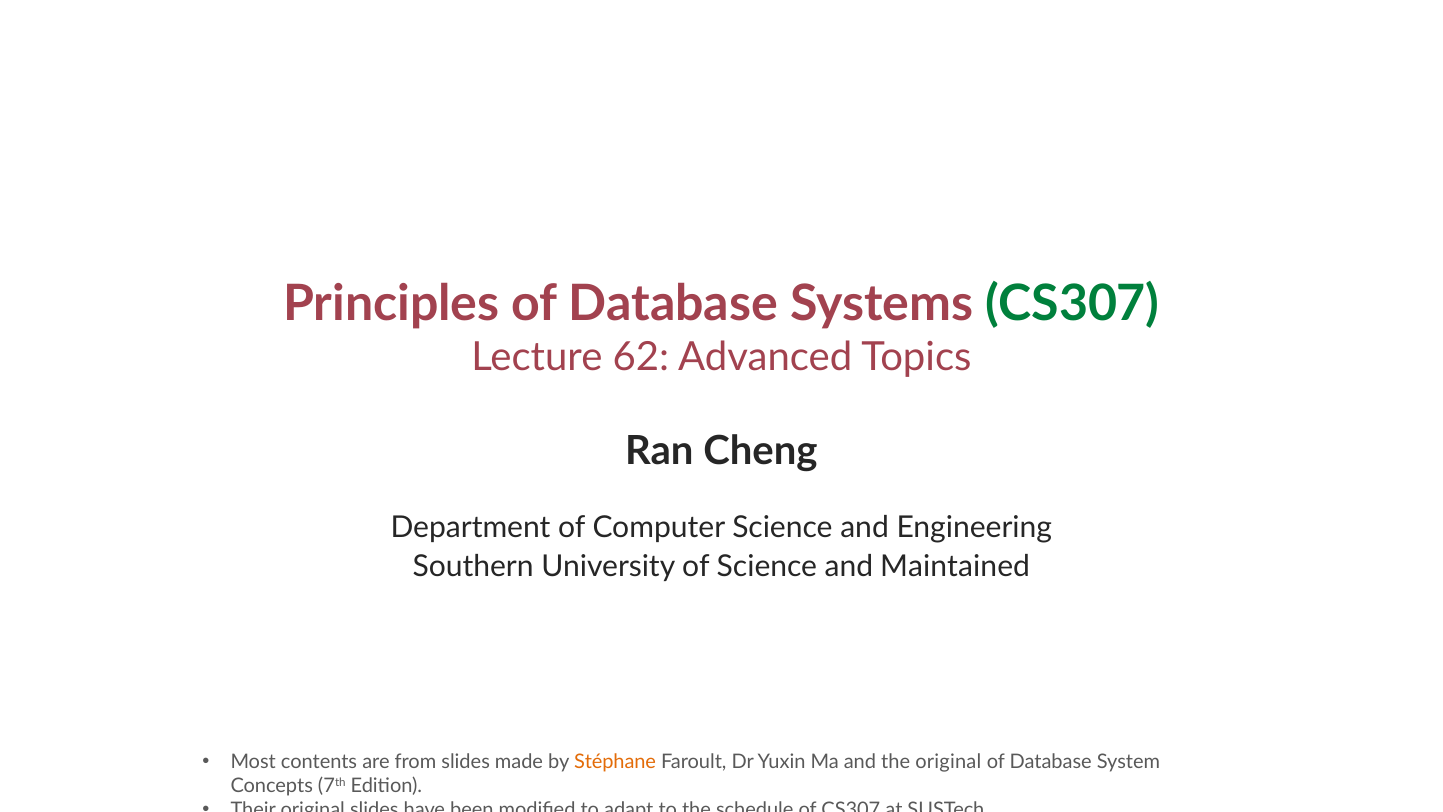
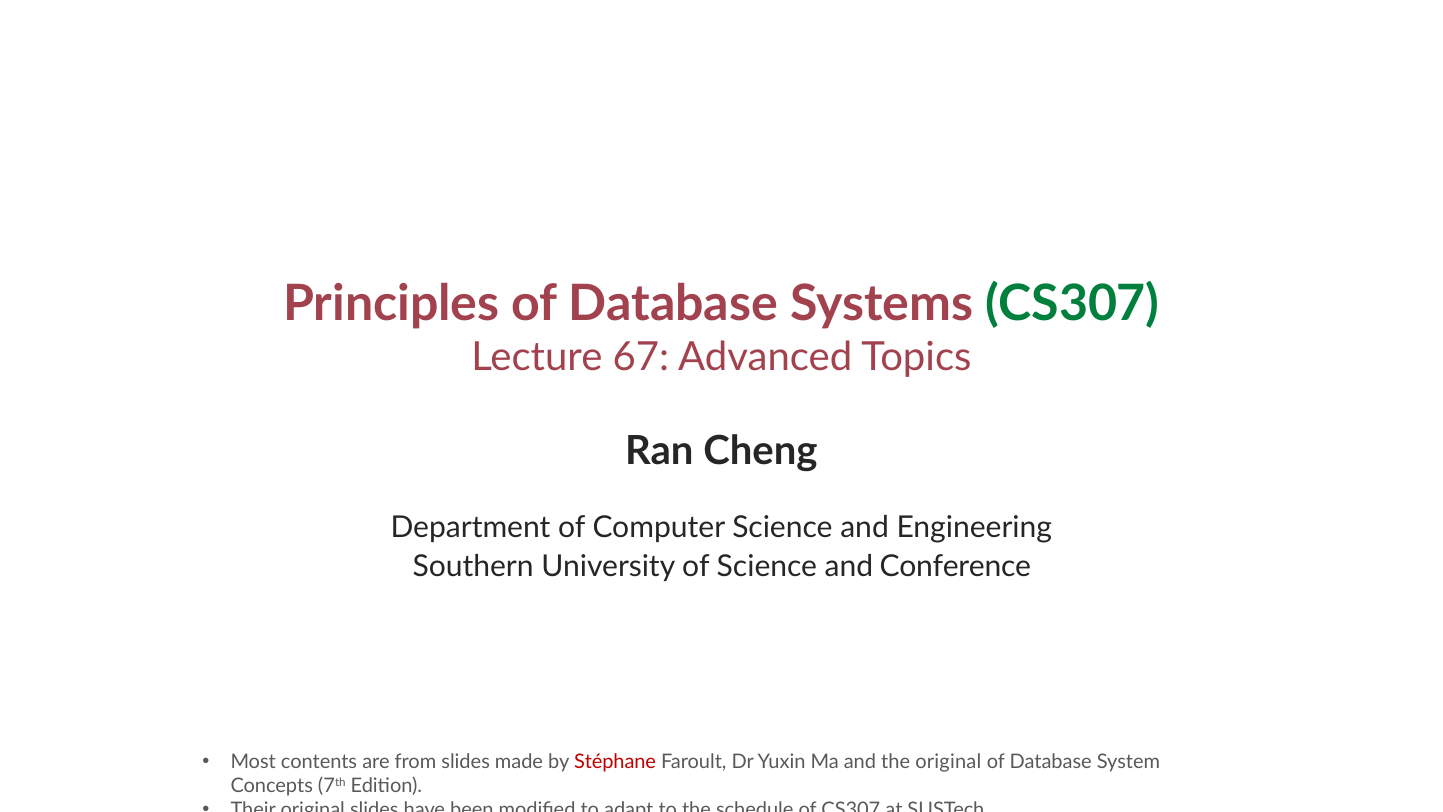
62: 62 -> 67 (641, 357)
Maintained: Maintained -> Conference (955, 566)
Stéphane colour: orange -> red (615, 762)
